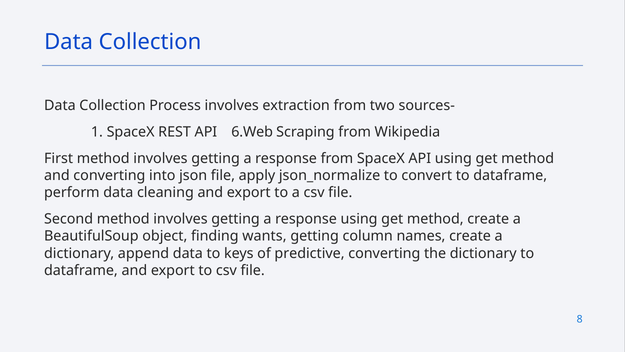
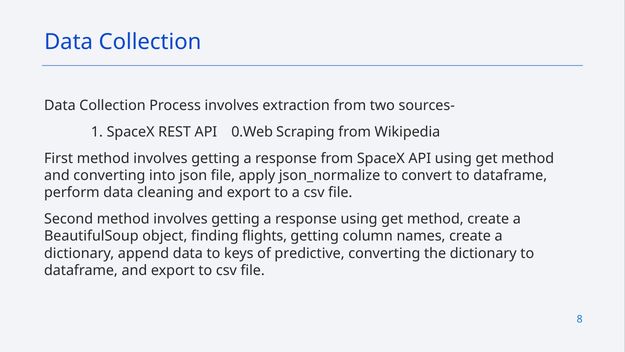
6.Web: 6.Web -> 0.Web (252, 132)
wants: wants -> flights (265, 236)
